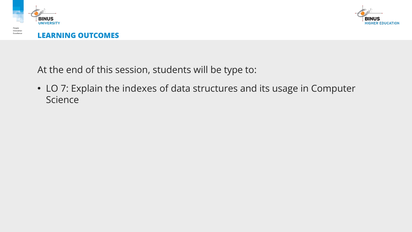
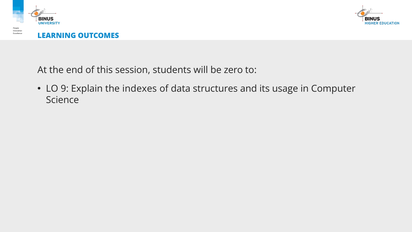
type: type -> zero (233, 70)
7: 7 -> 9 (65, 89)
